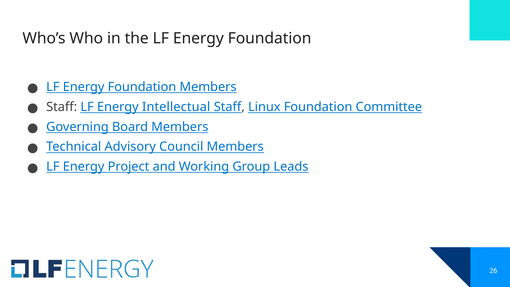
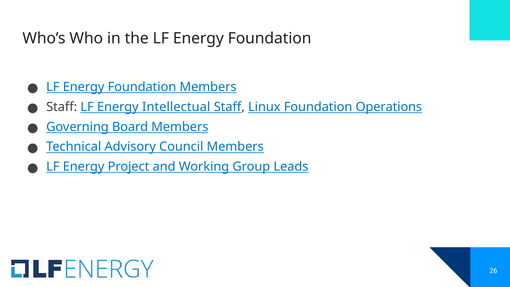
Committee: Committee -> Operations (389, 107)
